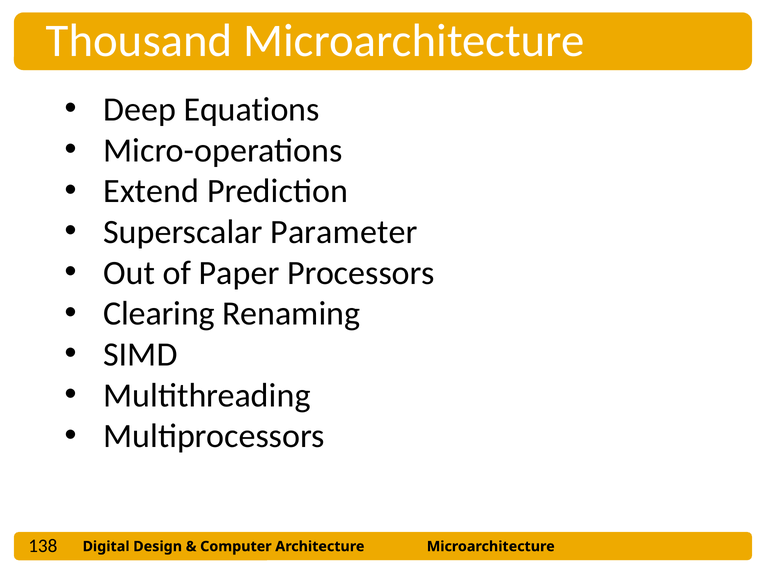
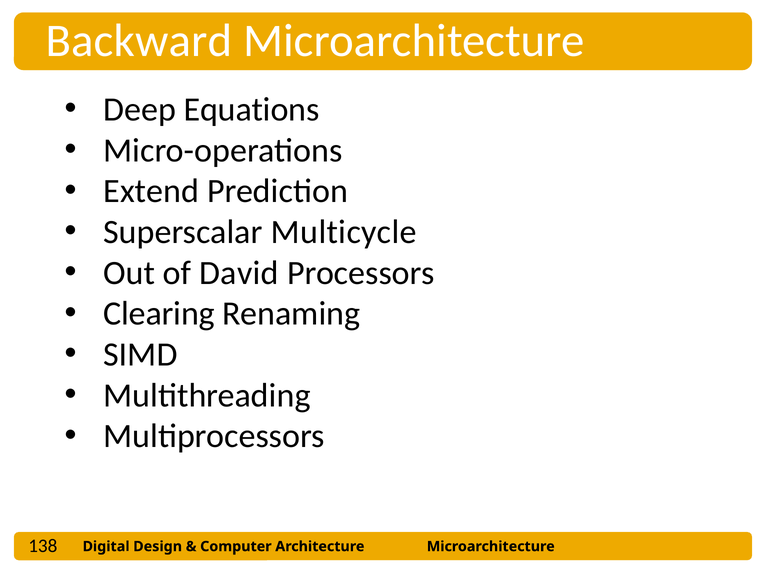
Thousand: Thousand -> Backward (139, 41)
Parameter: Parameter -> Multicycle (344, 232)
Paper: Paper -> David (239, 273)
